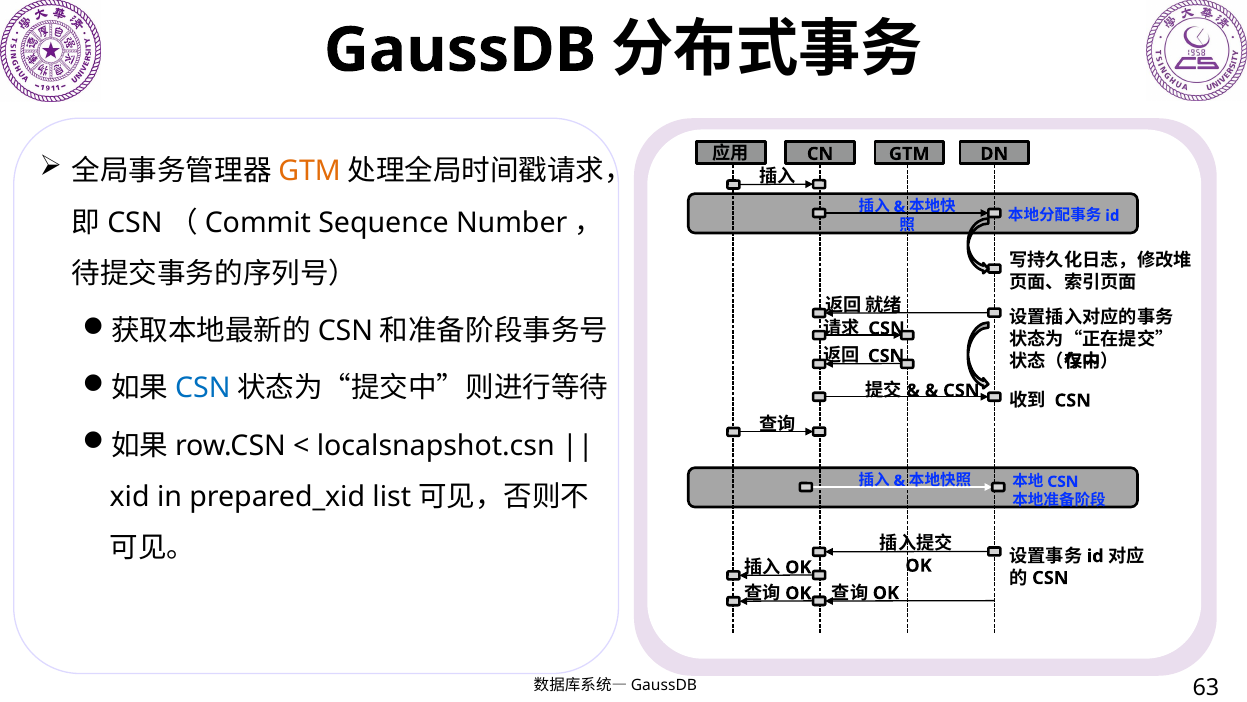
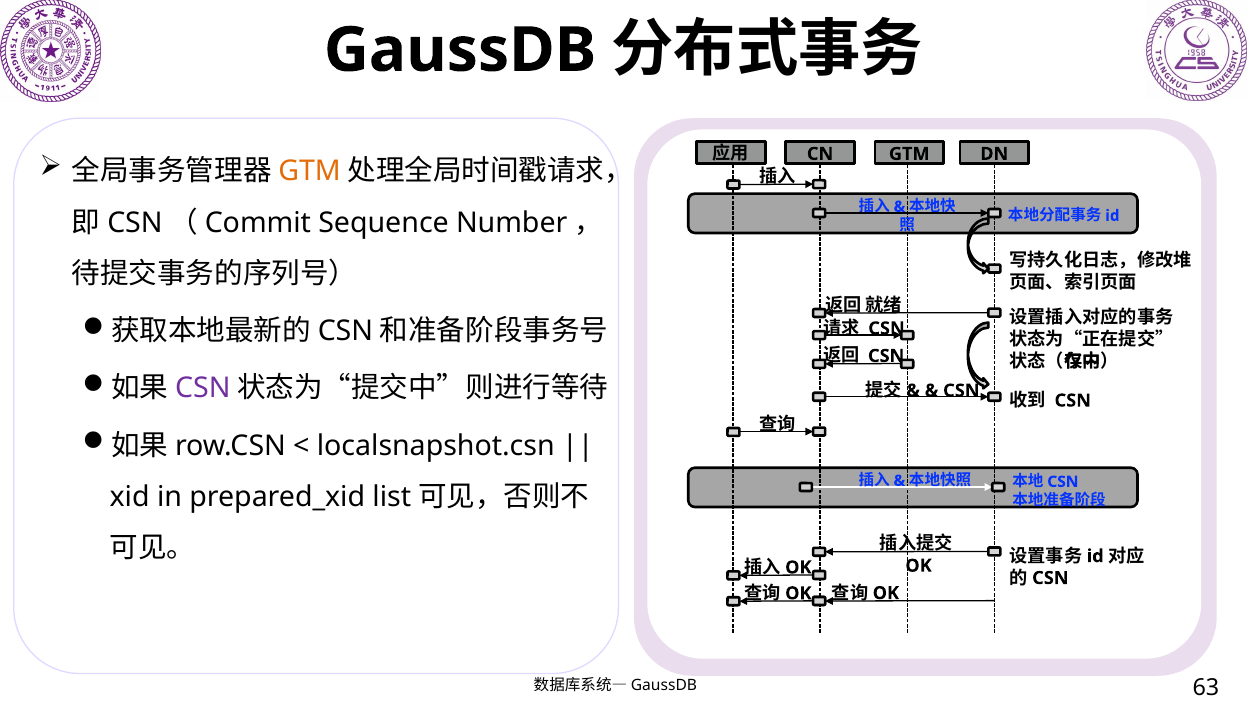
CSN colour: blue -> purple (203, 388)
